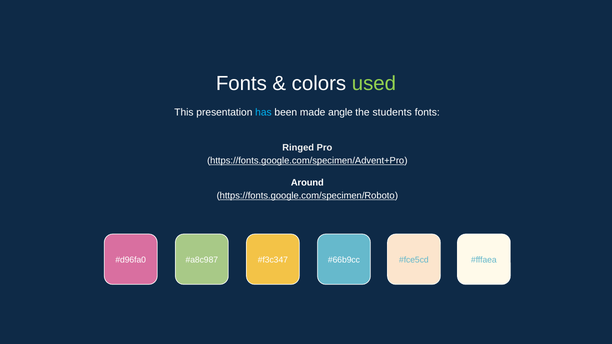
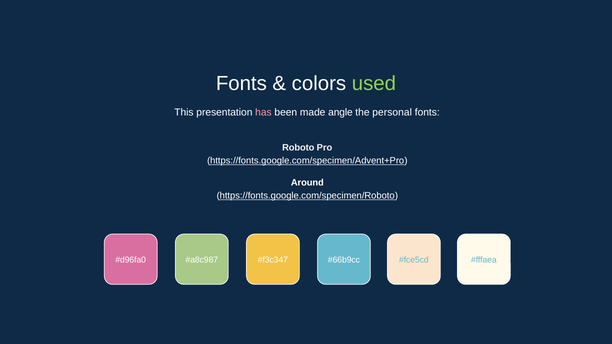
has colour: light blue -> pink (263, 112)
students: students -> personal (392, 112)
Ringed: Ringed -> Roboto (298, 148)
